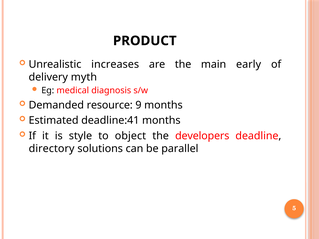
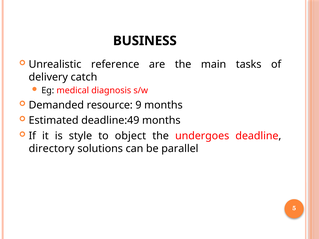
PRODUCT: PRODUCT -> BUSINESS (145, 41)
increases: increases -> reference (115, 65)
early: early -> tasks (249, 65)
myth: myth -> catch (84, 77)
deadline:41: deadline:41 -> deadline:49 (110, 121)
developers: developers -> undergoes (202, 136)
